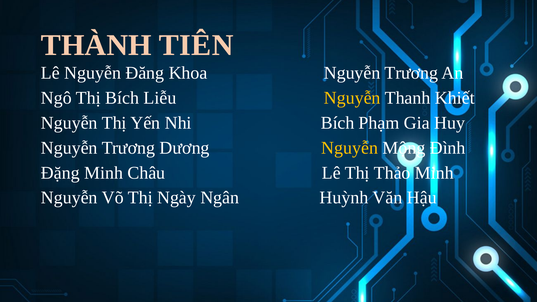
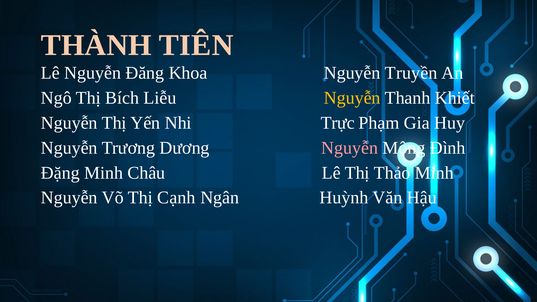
Khoa Nguyễn Trương: Trương -> Truyền (411, 73)
Nhi Bích: Bích -> Trực (338, 123)
Nguyễn colour: yellow -> pink (350, 148)
Ngày: Ngày -> Cạnh (176, 198)
